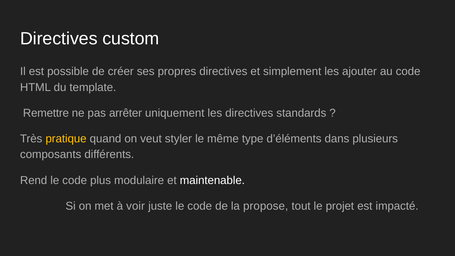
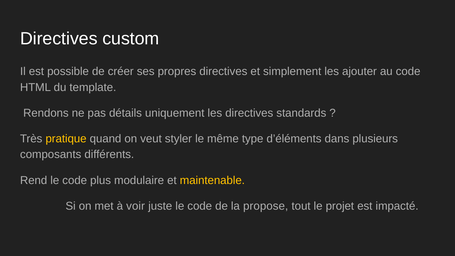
Remettre: Remettre -> Rendons (46, 113)
arrêter: arrêter -> détails (125, 113)
maintenable colour: white -> yellow (212, 180)
